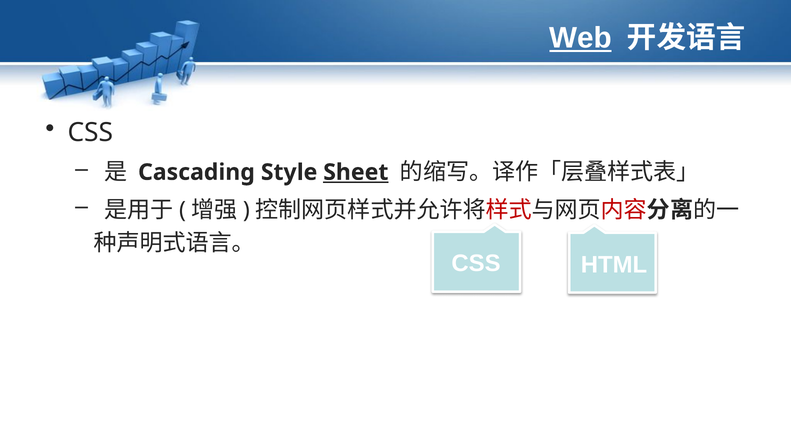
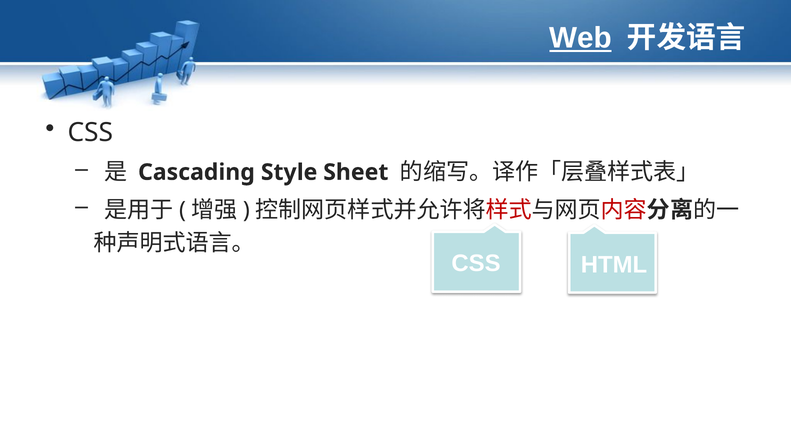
Sheet underline: present -> none (356, 172)
